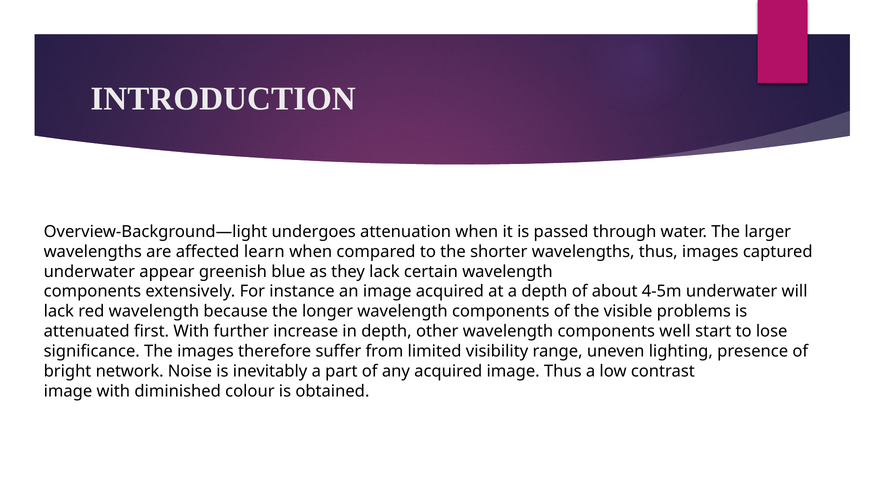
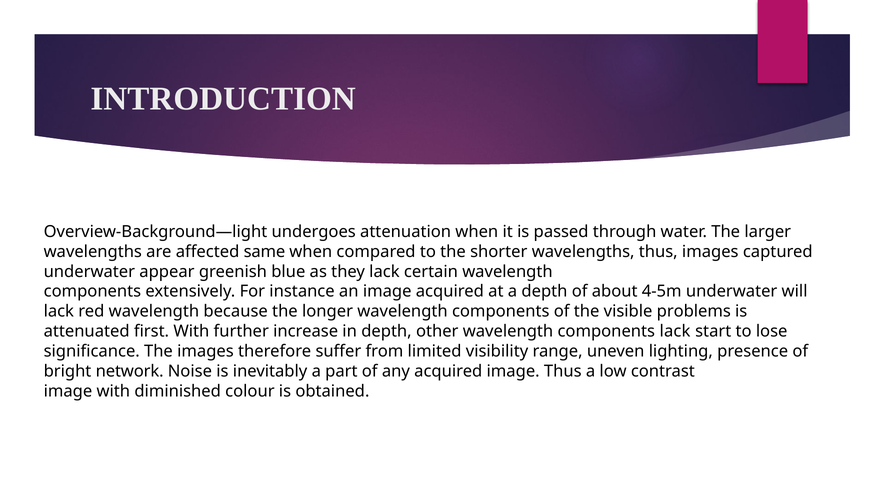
learn: learn -> same (264, 252)
components well: well -> lack (675, 331)
